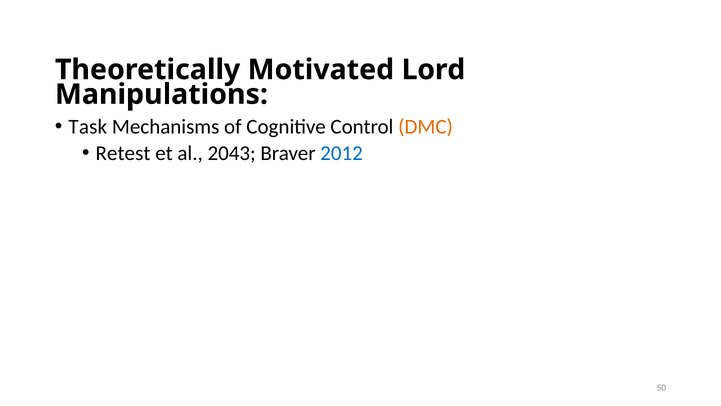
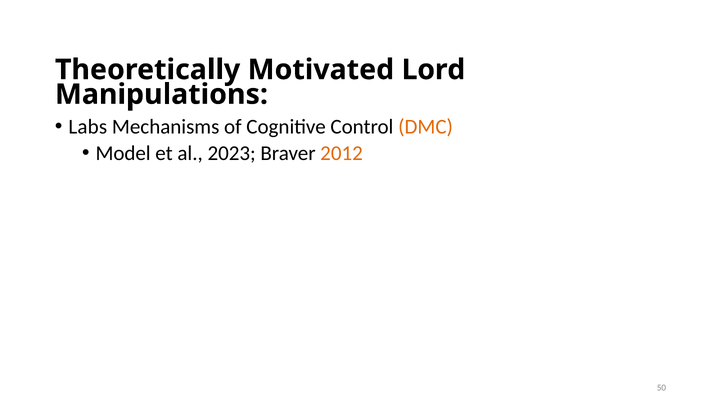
Task: Task -> Labs (88, 126)
Retest: Retest -> Model (123, 153)
2043: 2043 -> 2023 (232, 153)
2012 colour: blue -> orange (342, 153)
